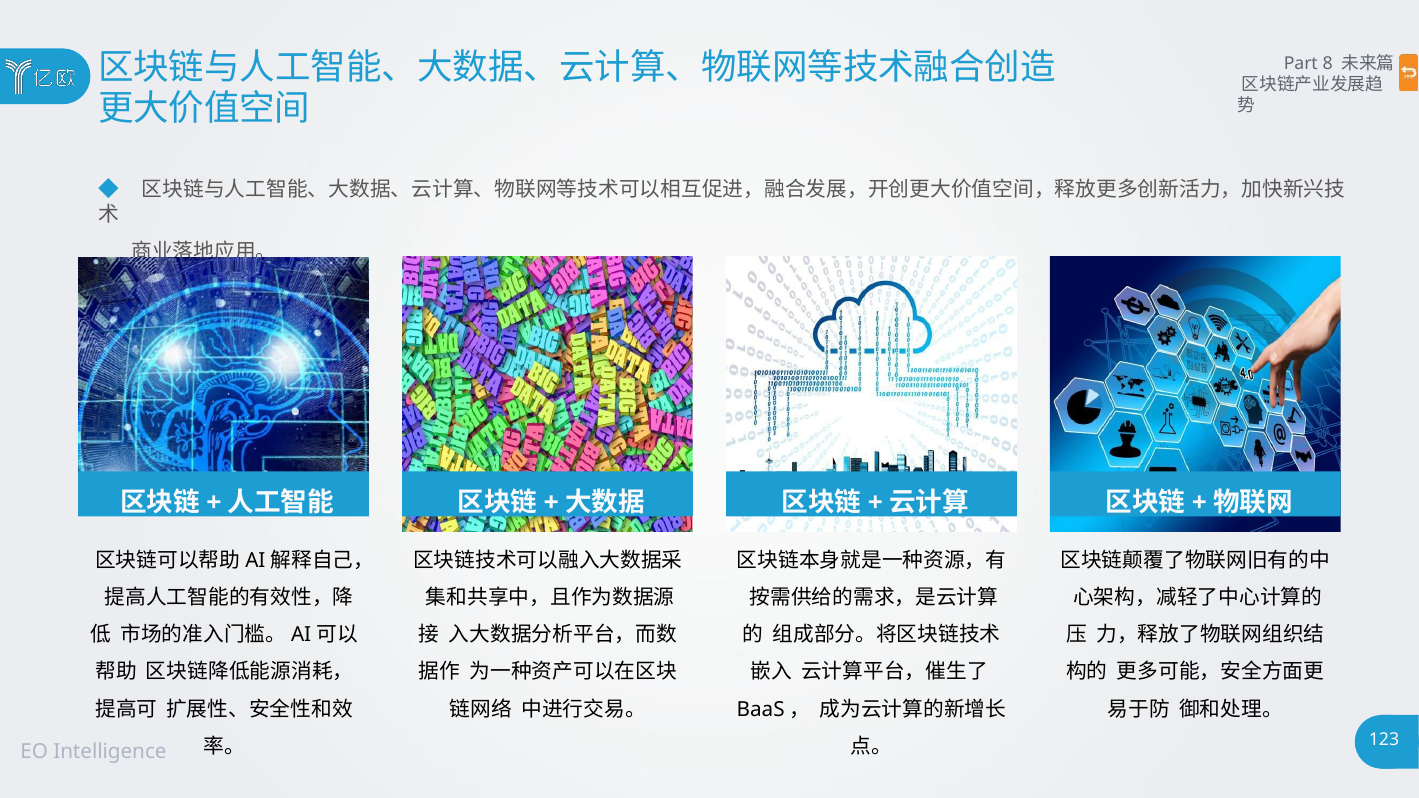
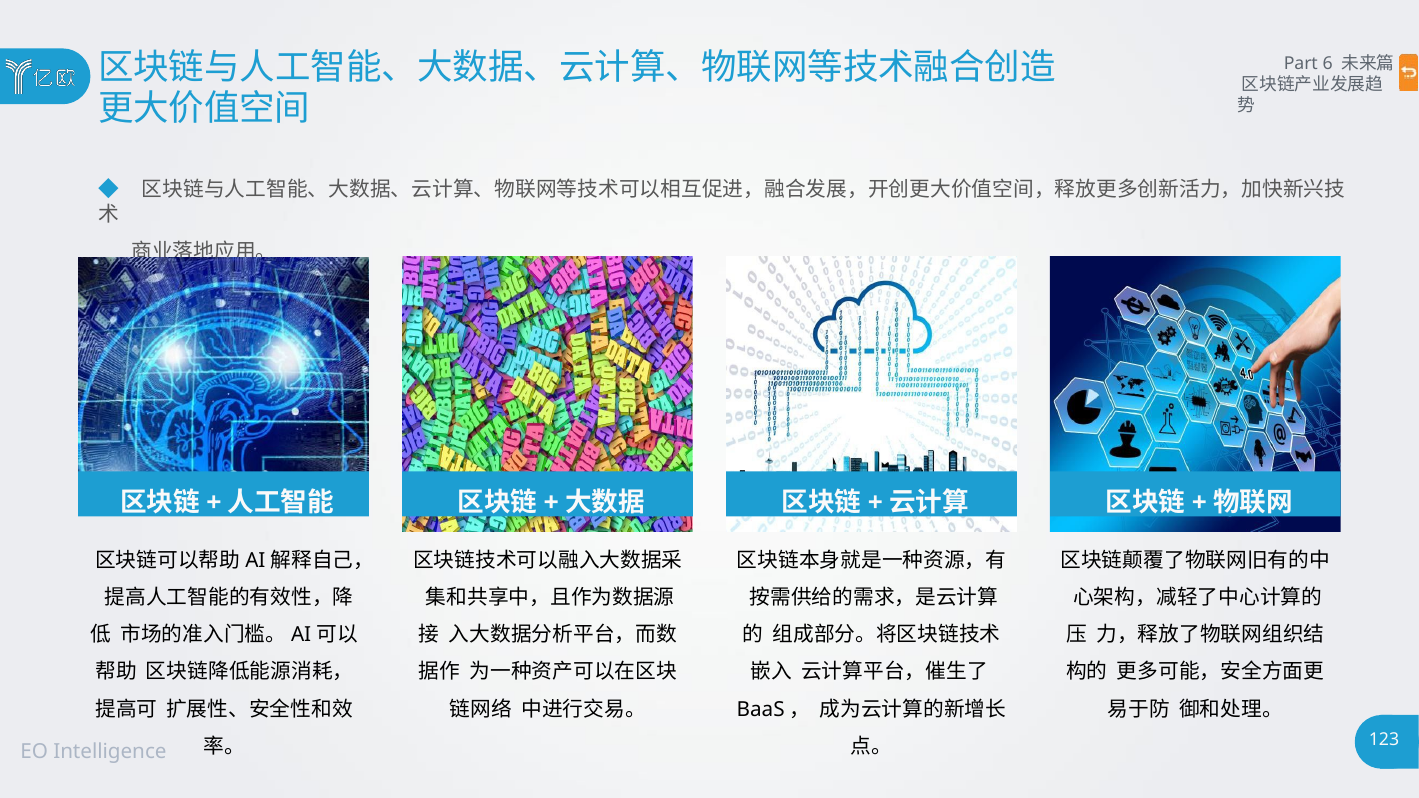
8: 8 -> 6 (1328, 63)
